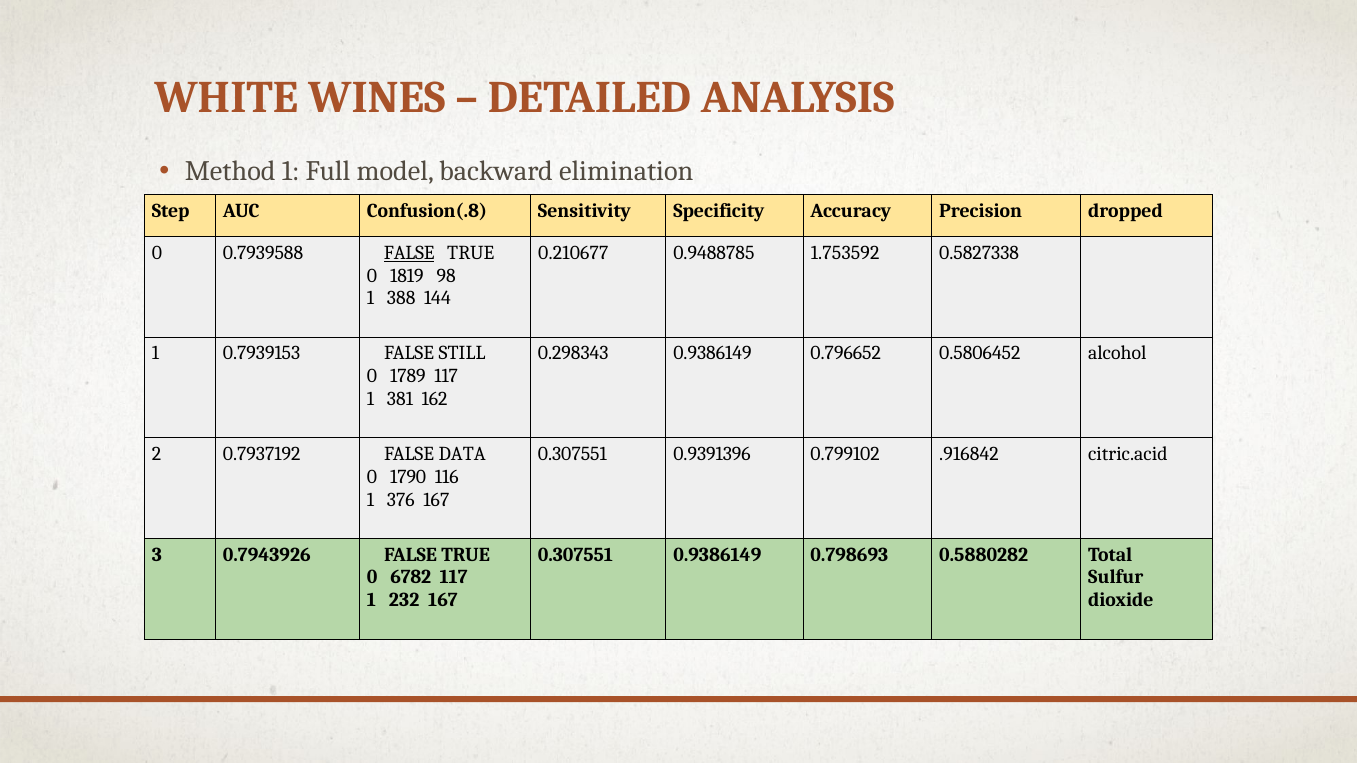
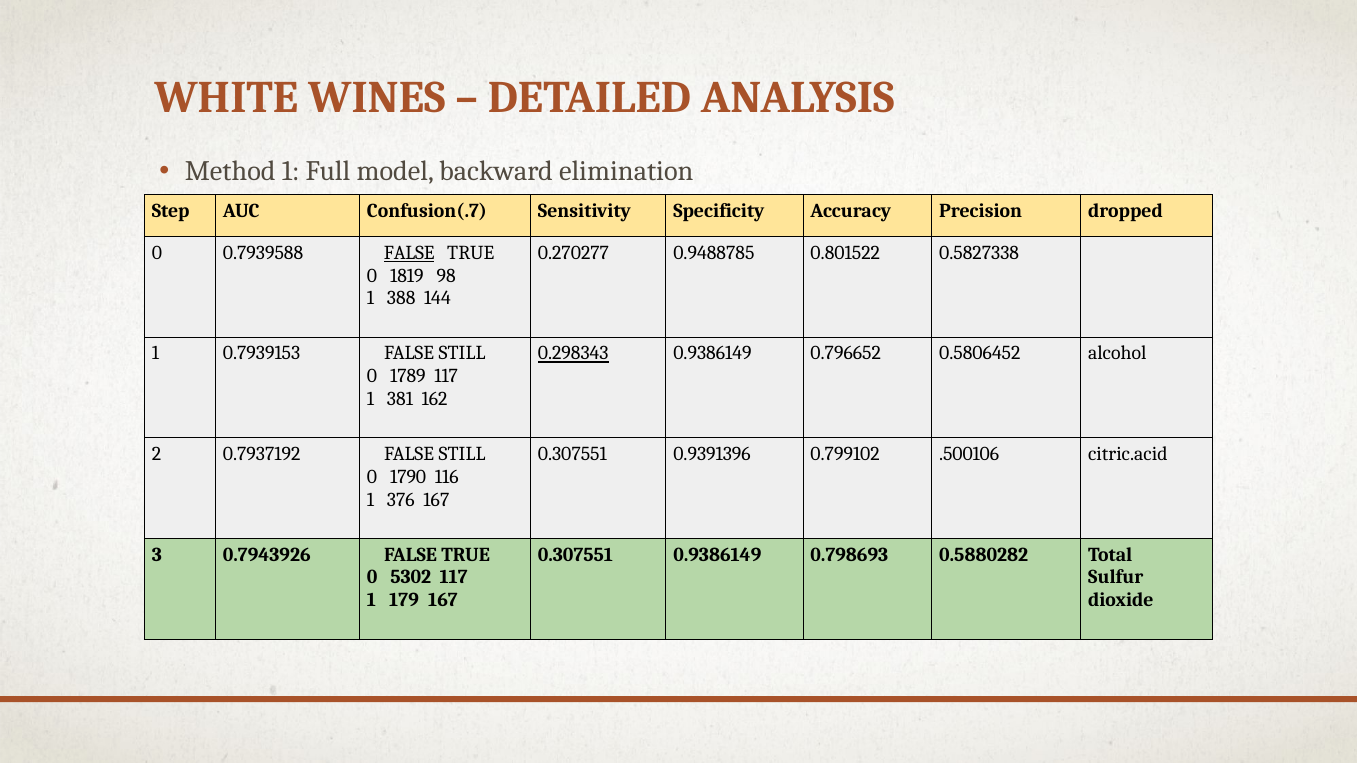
Confusion(.8: Confusion(.8 -> Confusion(.7 (427, 211)
0.210677: 0.210677 -> 0.270277 (573, 253)
1.753592: 1.753592 -> 0.801522 (845, 253)
0.298343 underline: none -> present (573, 354)
0.7937192 FALSE DATA: DATA -> STILL (462, 454)
.916842: .916842 -> .500106 (969, 454)
6782: 6782 -> 5302 (411, 578)
232: 232 -> 179 (404, 600)
